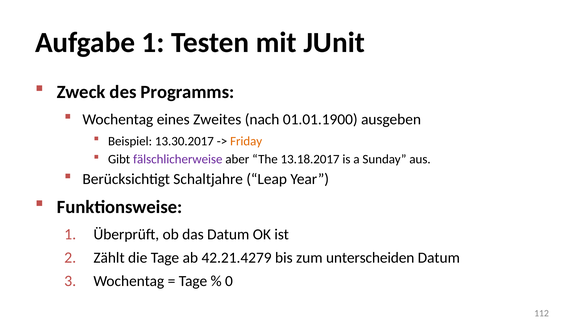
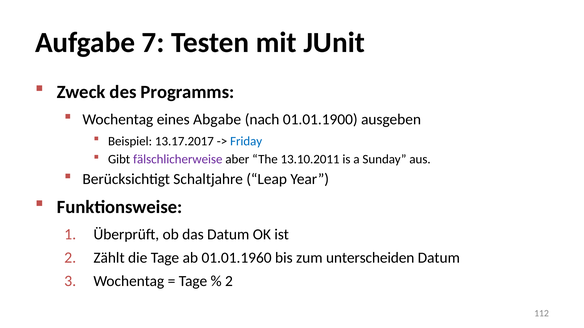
Aufgabe 1: 1 -> 7 (153, 43)
Zweites: Zweites -> Abgabe (217, 120)
13.30.2017: 13.30.2017 -> 13.17.2017 (184, 141)
Friday colour: orange -> blue (246, 141)
13.18.2017: 13.18.2017 -> 13.10.2011 (310, 160)
42.21.4279: 42.21.4279 -> 01.01.1960 (237, 258)
0: 0 -> 2 (229, 281)
